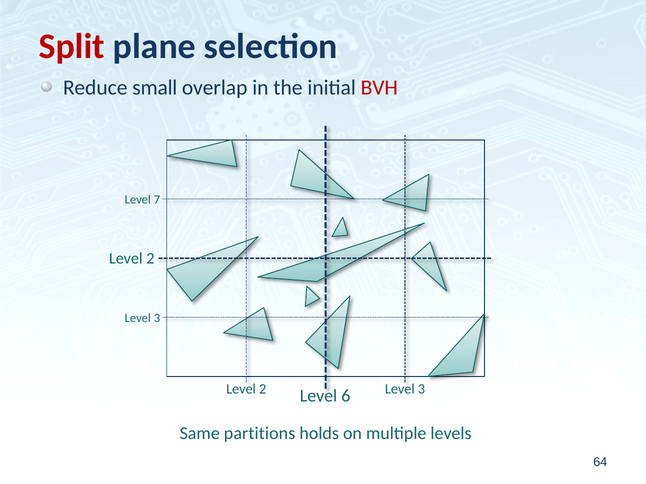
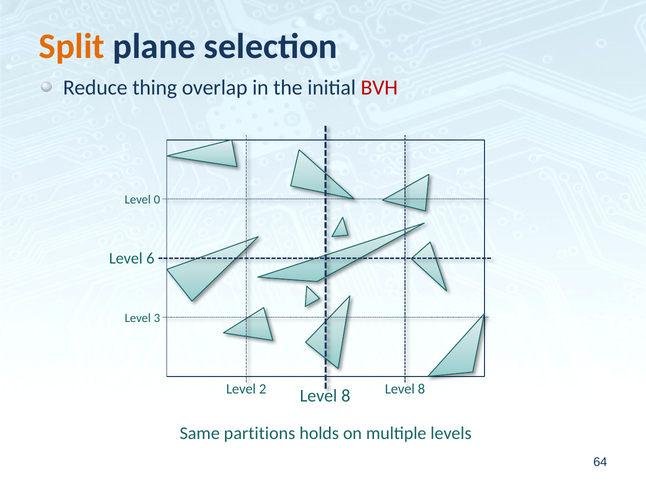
Split colour: red -> orange (72, 47)
small: small -> thing (155, 88)
7: 7 -> 0 (157, 200)
2: 2 -> 6 (150, 259)
2 Level 3: 3 -> 8 (421, 390)
6: 6 -> 8 (346, 396)
